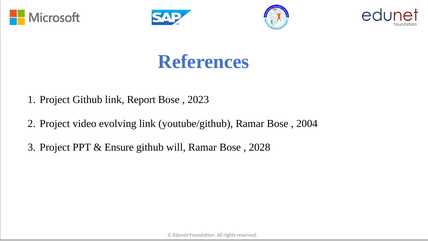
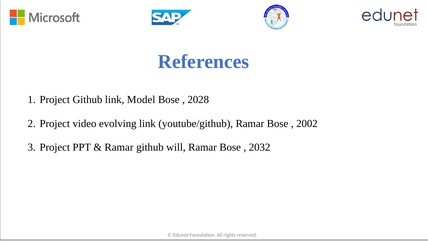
Report: Report -> Model (141, 100)
2023: 2023 -> 2028 (198, 100)
2004: 2004 -> 2002 (307, 123)
Ensure: Ensure -> Ramar (119, 147)
2028: 2028 -> 2032 (260, 147)
